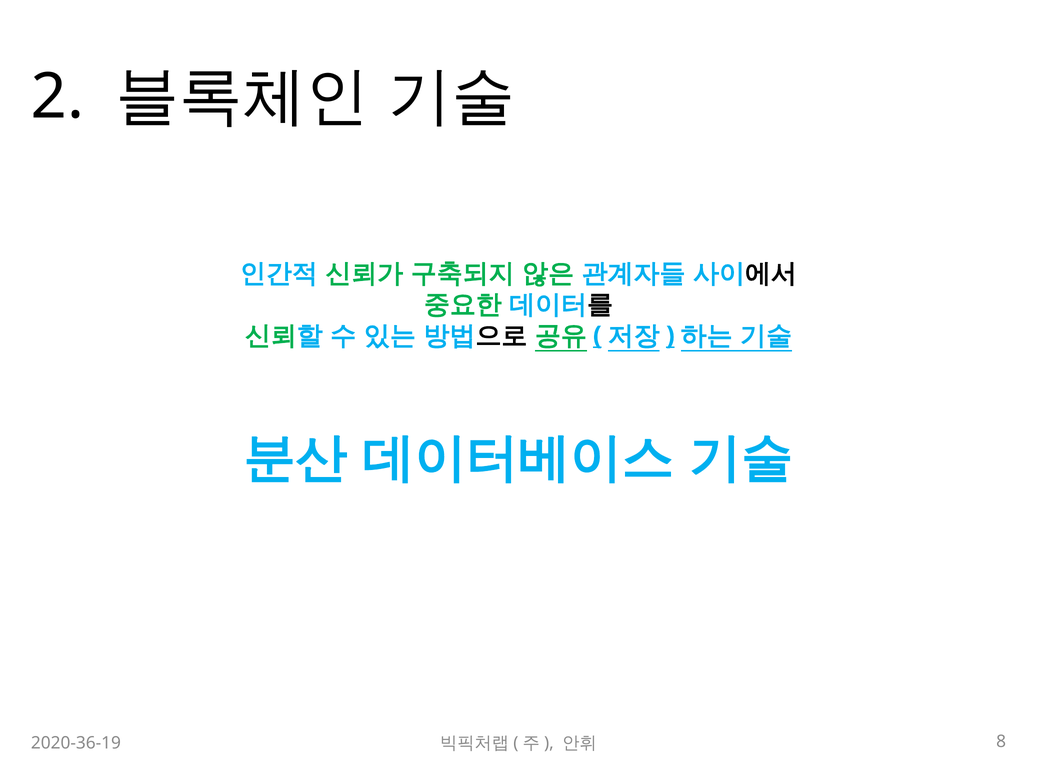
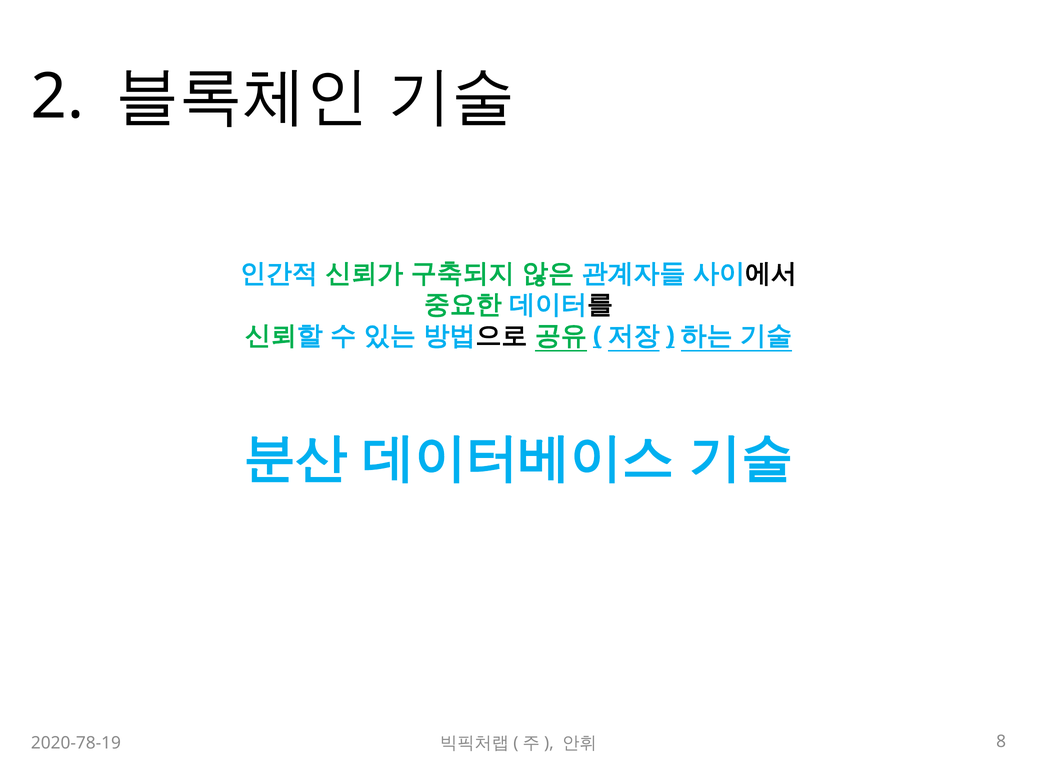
2020-36-19: 2020-36-19 -> 2020-78-19 (76, 743)
